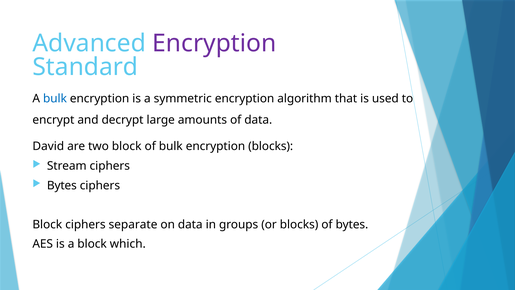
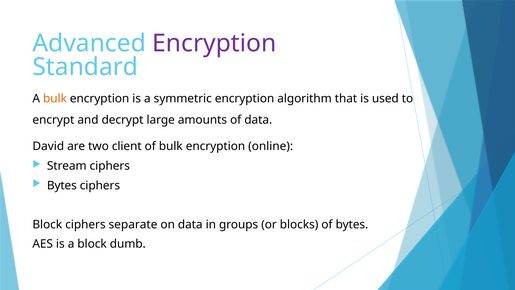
bulk colour: blue -> orange (55, 98)
two block: block -> client (127, 146)
encryption blocks: blocks -> online (271, 146)
which: which -> dumb (128, 244)
